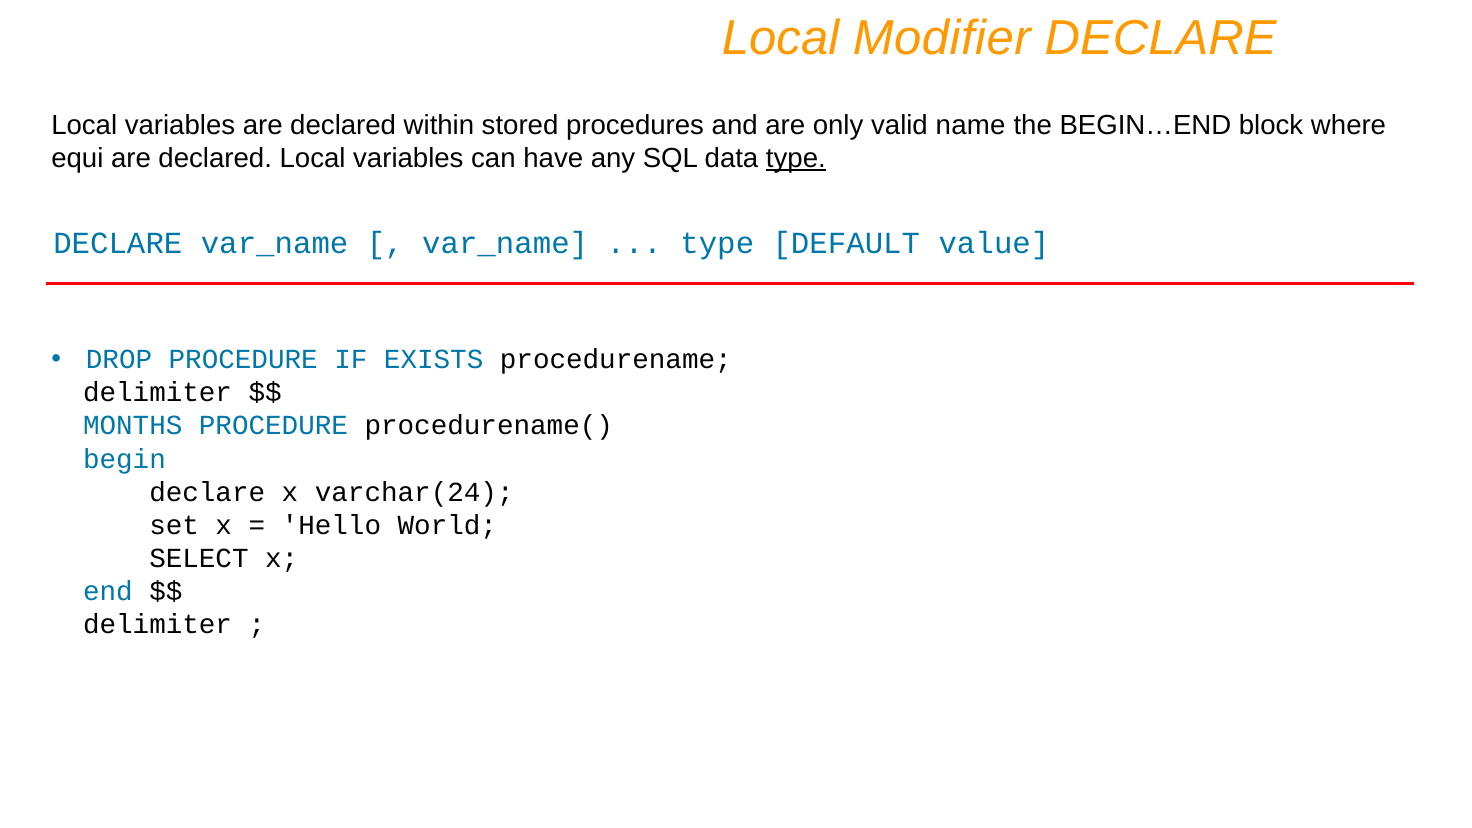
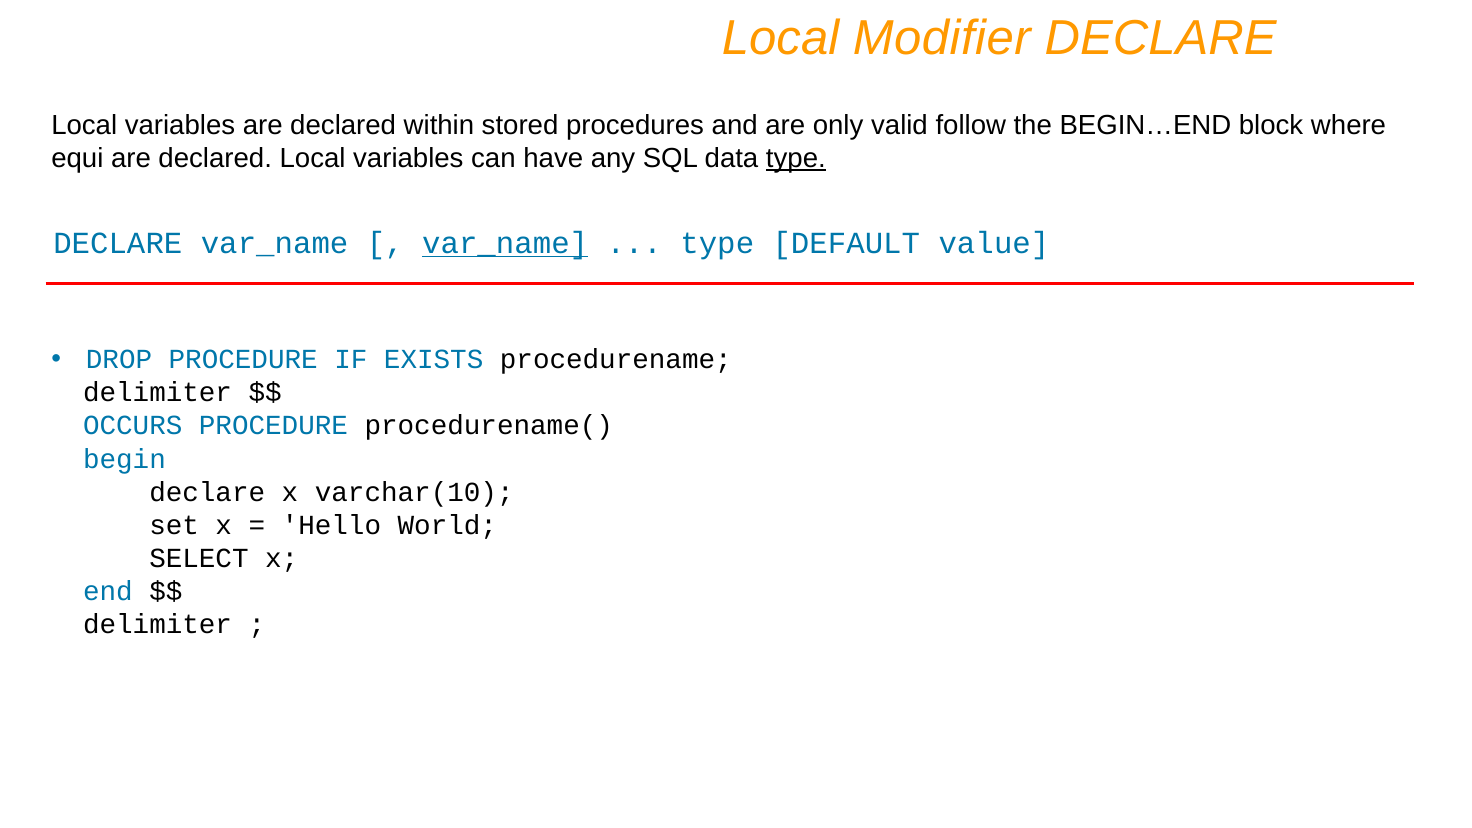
name: name -> follow (971, 125)
var_name underline: none -> present (505, 243)
MONTHS: MONTHS -> OCCURS (133, 426)
varchar(24: varchar(24 -> varchar(10 (414, 492)
